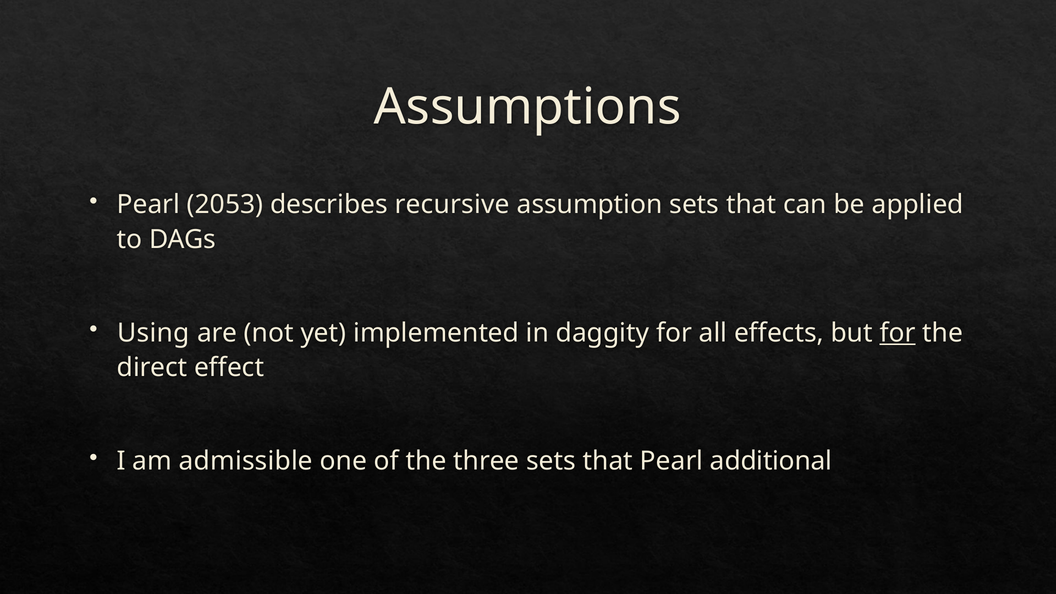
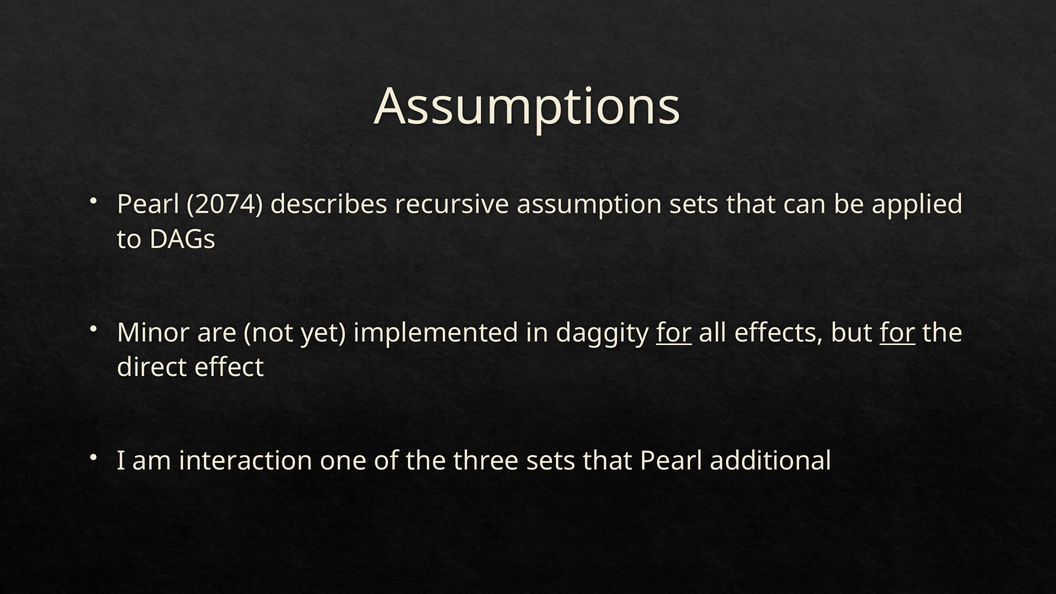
2053: 2053 -> 2074 (225, 205)
Using: Using -> Minor (154, 333)
for underline: none -> present (674, 333)
admissible: admissible -> interaction (246, 461)
